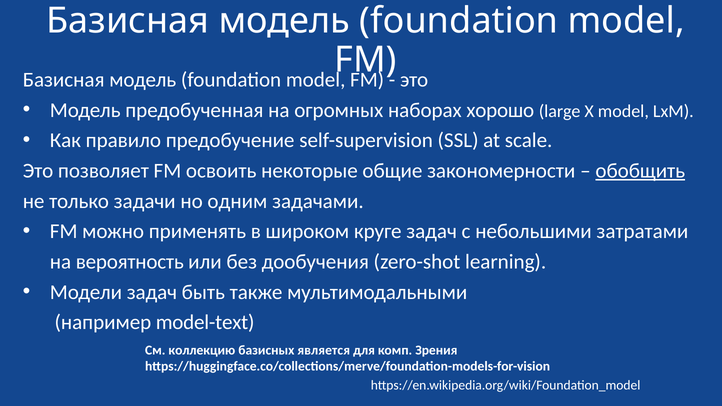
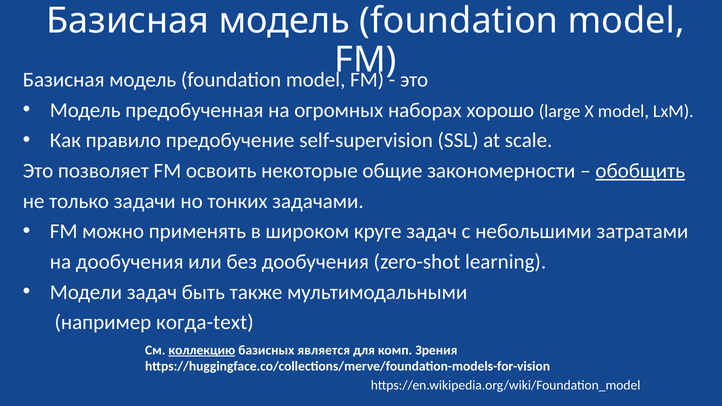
одним: одним -> тонких (237, 201)
на вероятность: вероятность -> дообучения (130, 262)
model-text: model-text -> когда-text (205, 323)
коллекцию underline: none -> present (202, 350)
